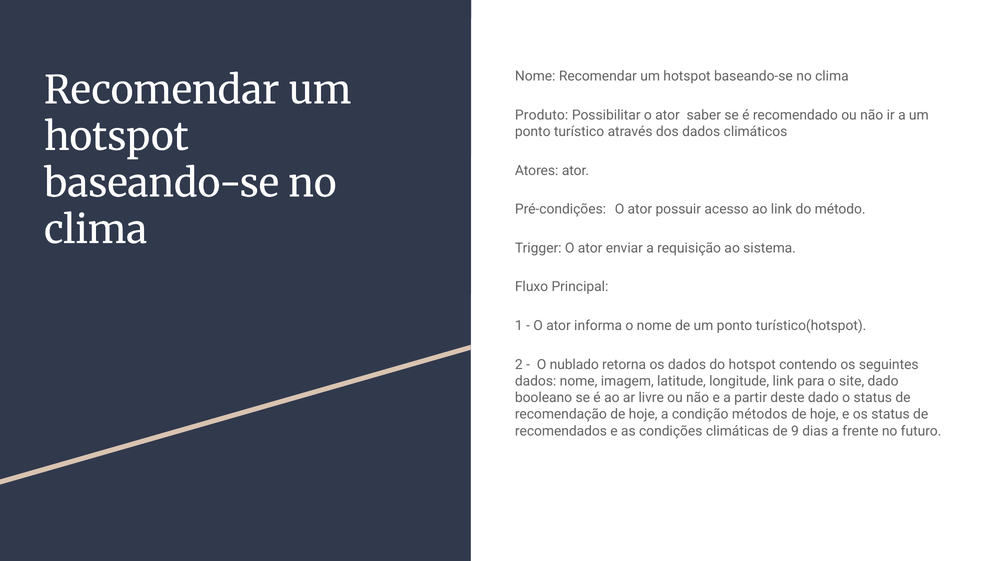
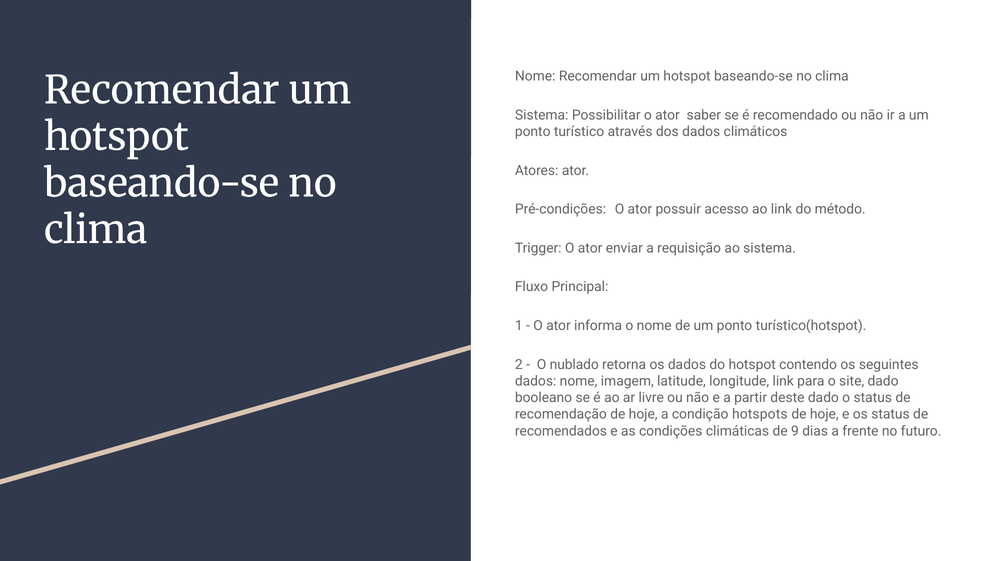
Produto: Produto -> Sistema (542, 115)
métodos: métodos -> hotspots (760, 415)
